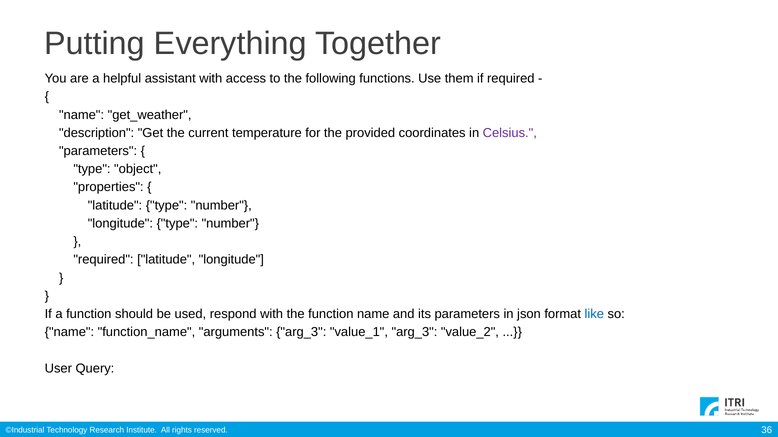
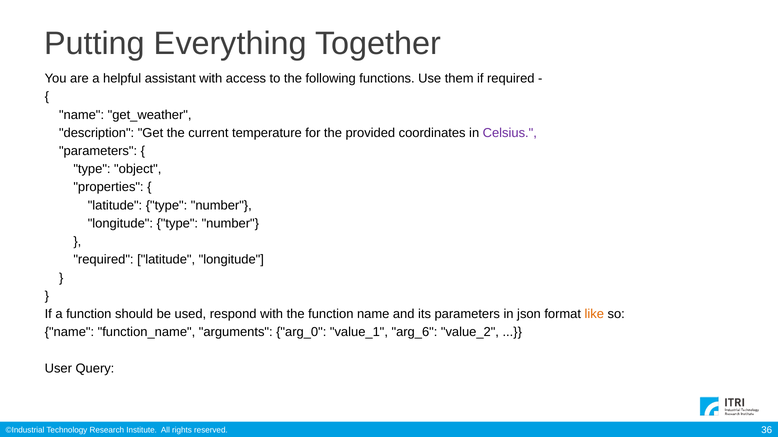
like colour: blue -> orange (594, 315)
arguments arg_3: arg_3 -> arg_0 (301, 333)
value_1 arg_3: arg_3 -> arg_6 (414, 333)
